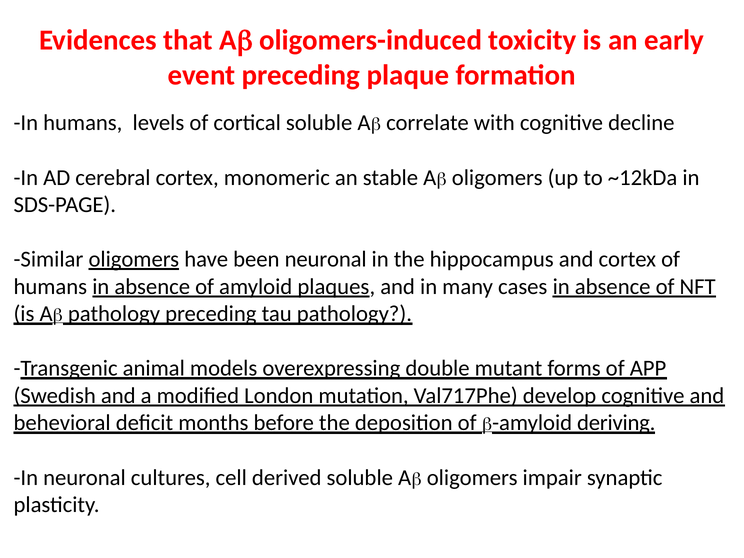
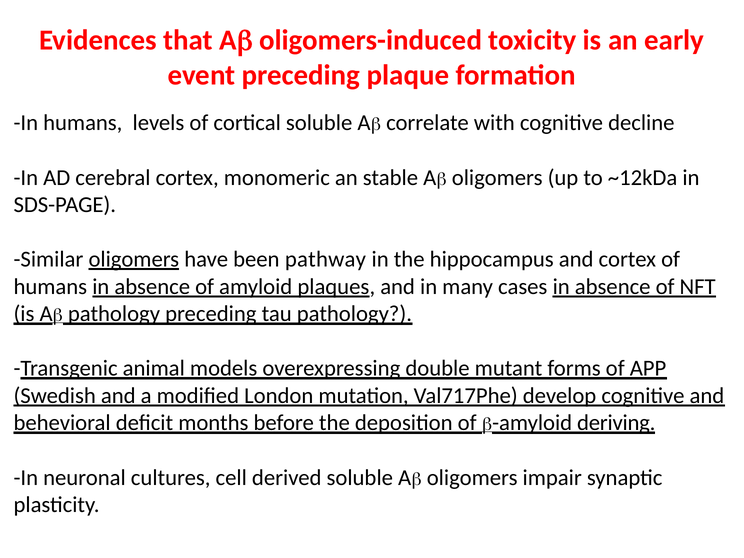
been neuronal: neuronal -> pathway (325, 259)
